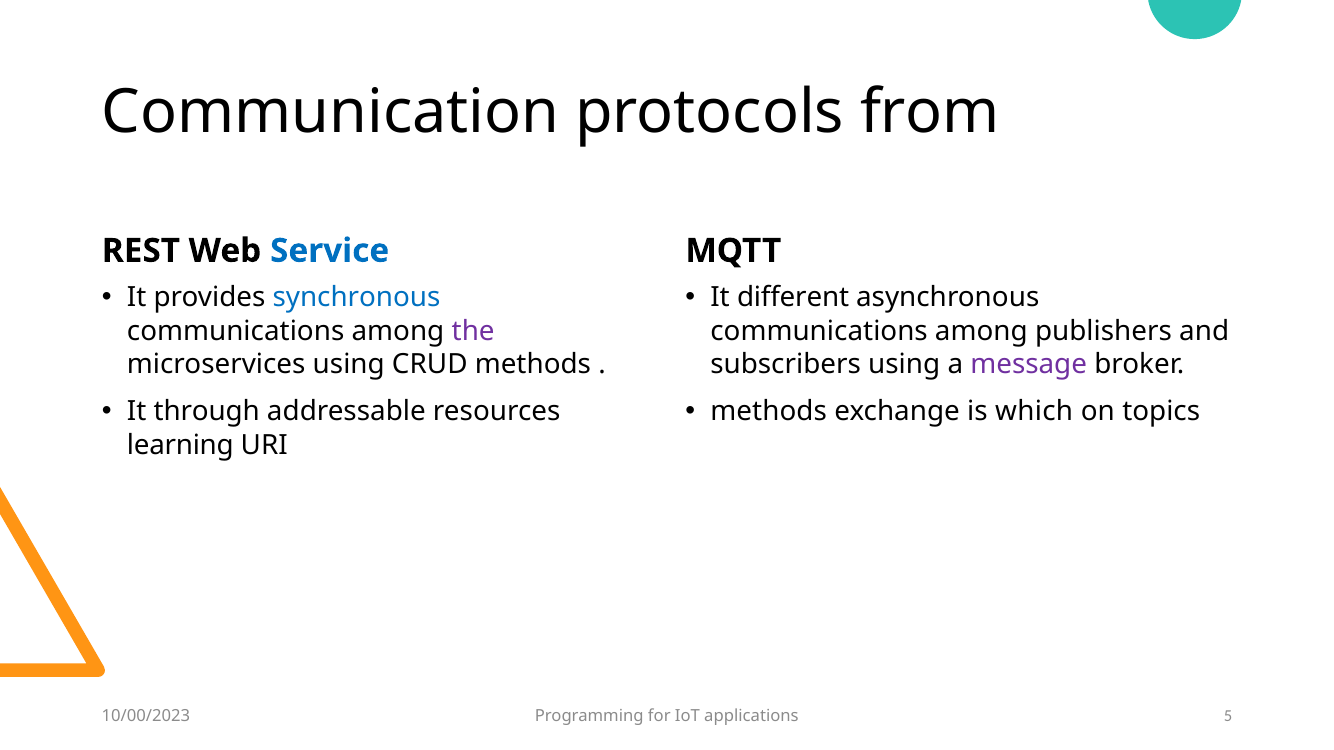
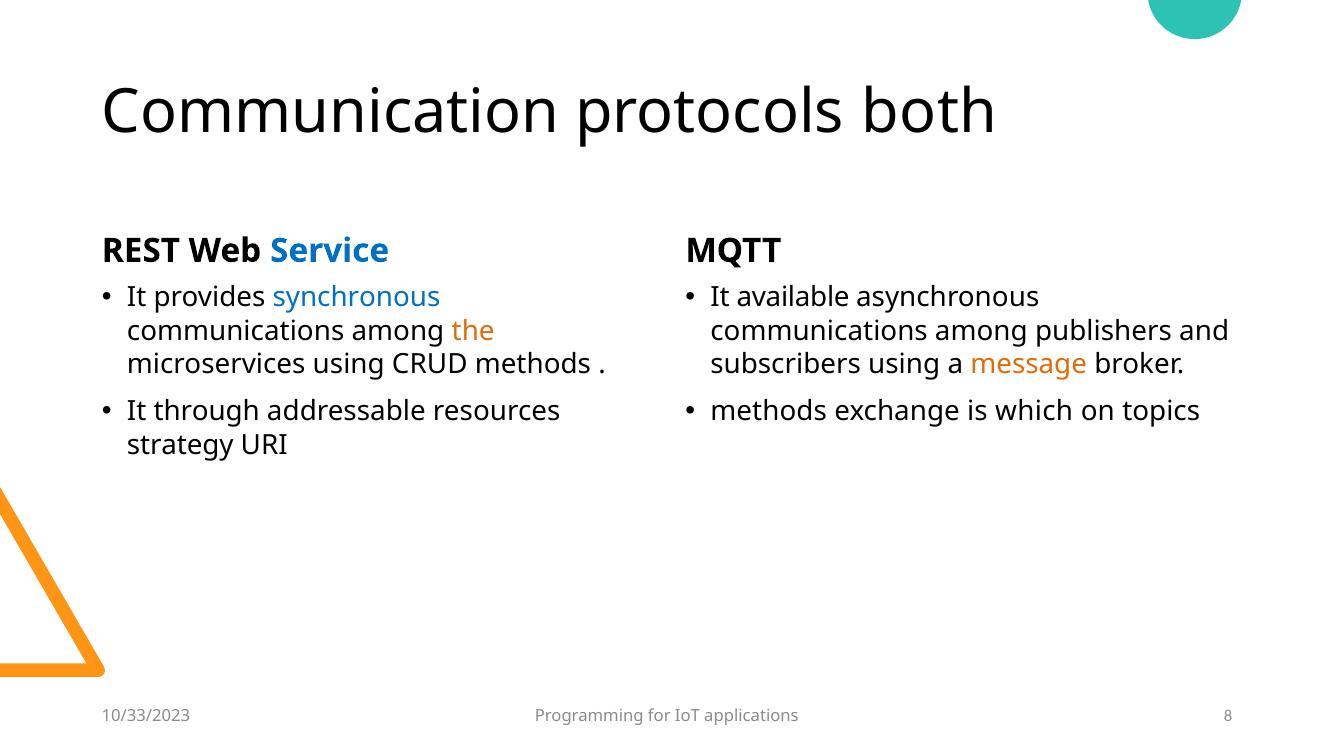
from: from -> both (929, 112)
different: different -> available (793, 298)
the colour: purple -> orange (473, 331)
message colour: purple -> orange (1029, 365)
learning: learning -> strategy (180, 445)
10/00/2023: 10/00/2023 -> 10/33/2023 (146, 717)
5: 5 -> 8 (1228, 716)
